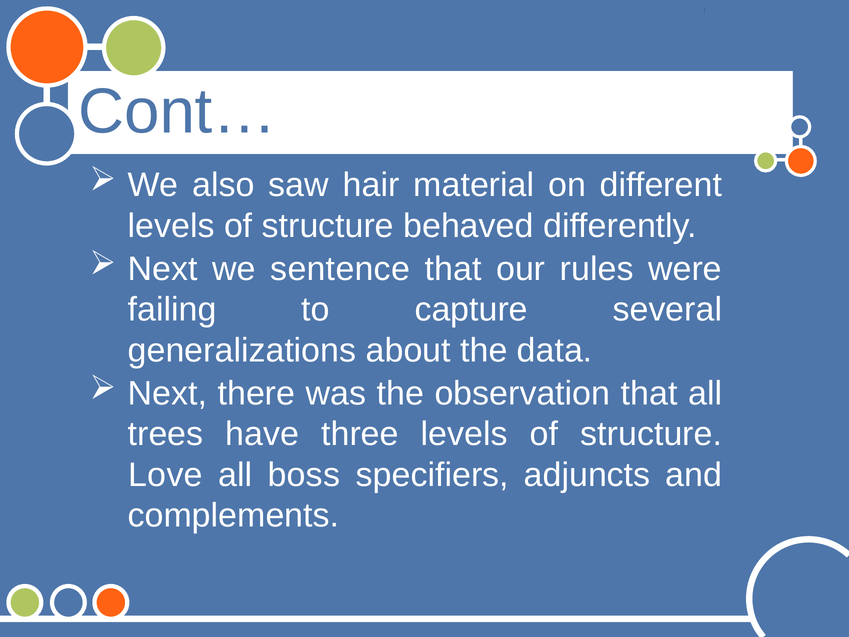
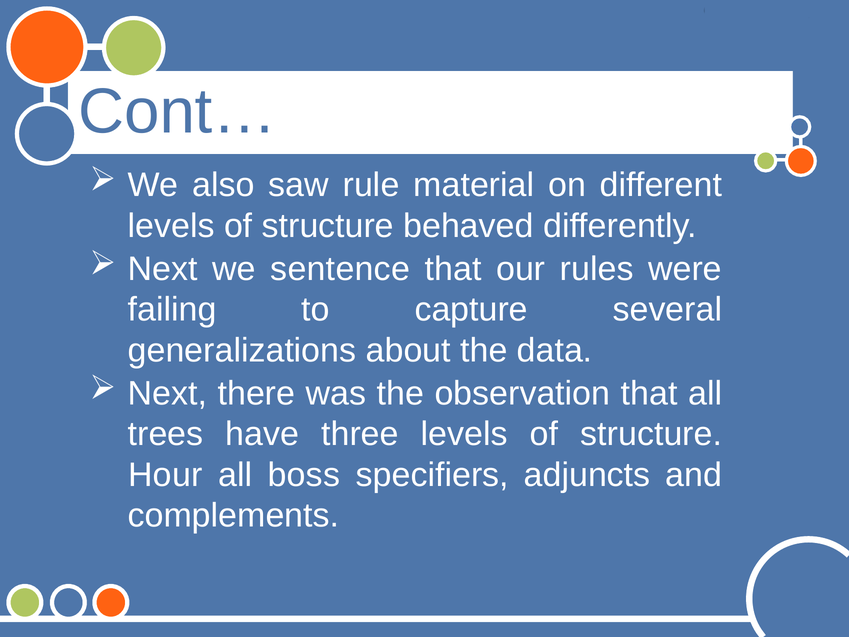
hair: hair -> rule (371, 185)
Love: Love -> Hour (165, 475)
